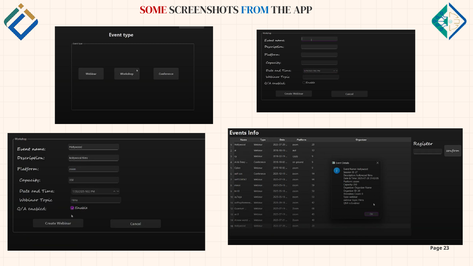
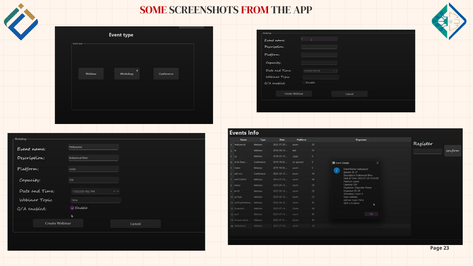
FROM colour: blue -> red (255, 10)
